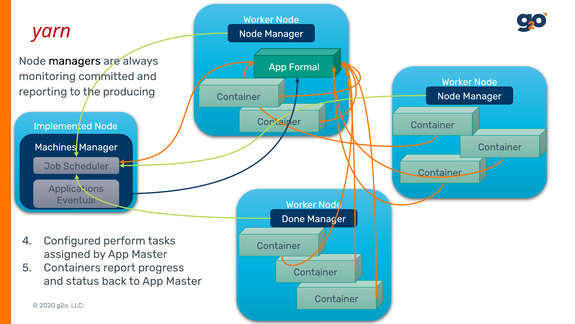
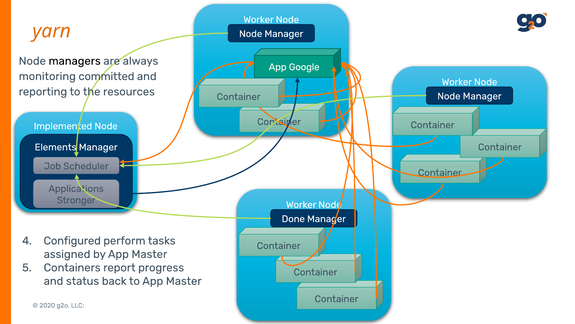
yarn colour: red -> orange (52, 31)
Formal: Formal -> Google (304, 67)
producing: producing -> resources (129, 92)
Machines: Machines -> Elements (56, 147)
Eventual: Eventual -> Stronger (76, 200)
